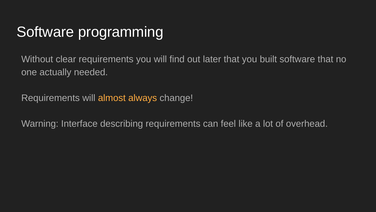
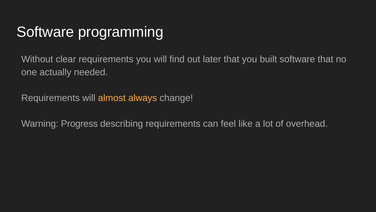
Interface: Interface -> Progress (79, 123)
